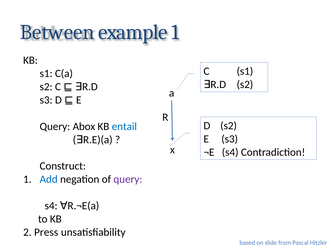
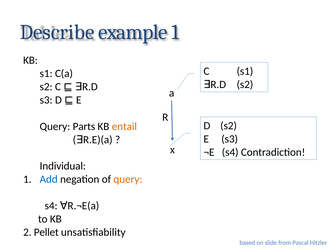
Between: Between -> Describe (57, 32)
Abox: Abox -> Parts (84, 127)
entail colour: blue -> orange (124, 127)
Construct: Construct -> Individual (63, 166)
query colour: purple -> orange (128, 179)
Press: Press -> Pellet (46, 232)
